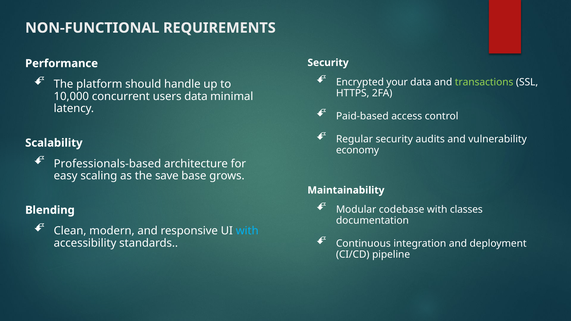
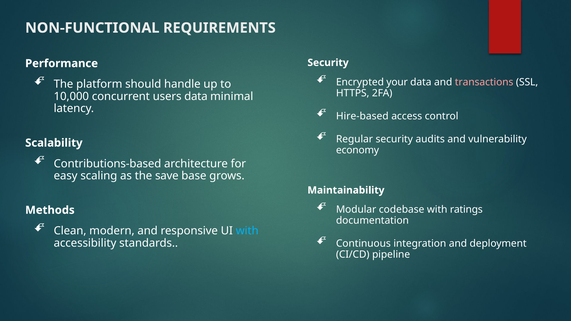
transactions colour: light green -> pink (484, 82)
Paid-based: Paid-based -> Hire-based (362, 116)
Professionals-based: Professionals-based -> Contributions-based (107, 164)
classes: classes -> ratings (466, 210)
Blending: Blending -> Methods (50, 210)
